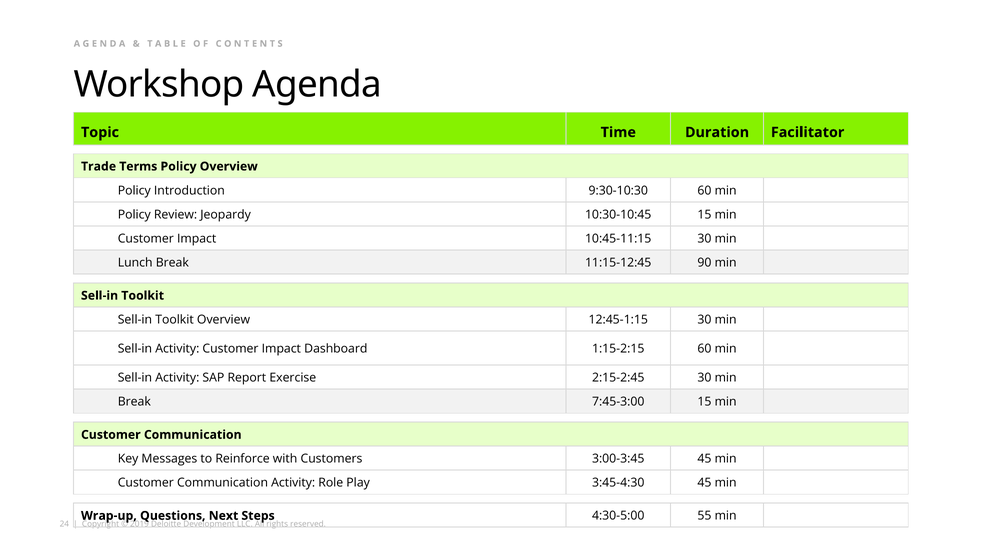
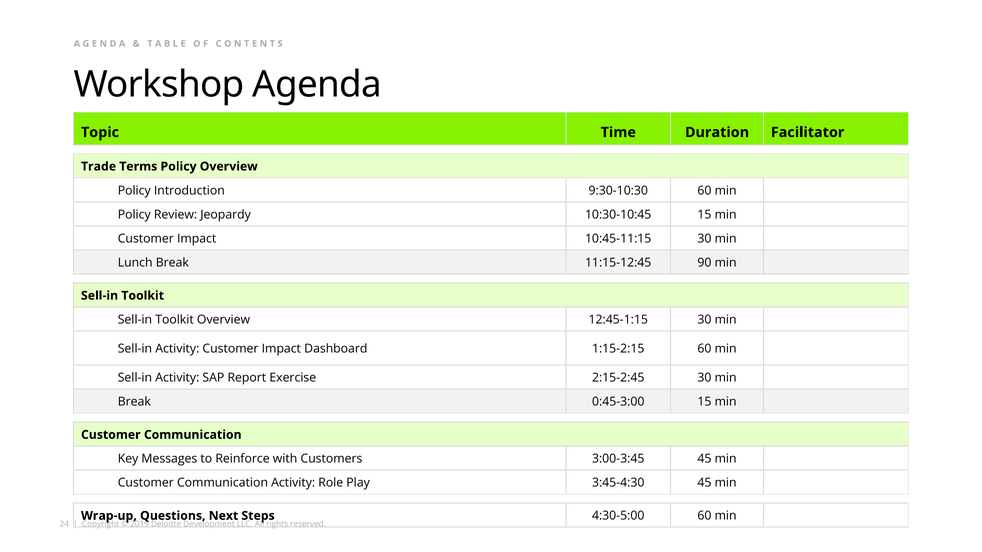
7:45-3:00: 7:45-3:00 -> 0:45-3:00 (618, 402)
4:30-5:00 55: 55 -> 60 (704, 516)
